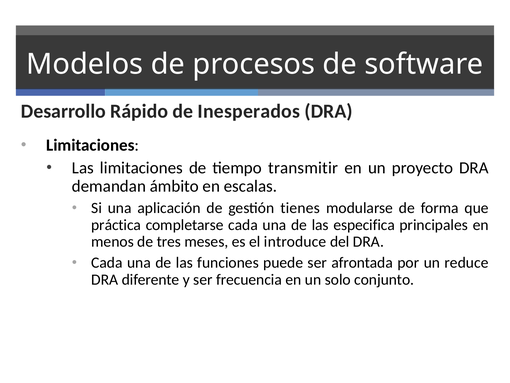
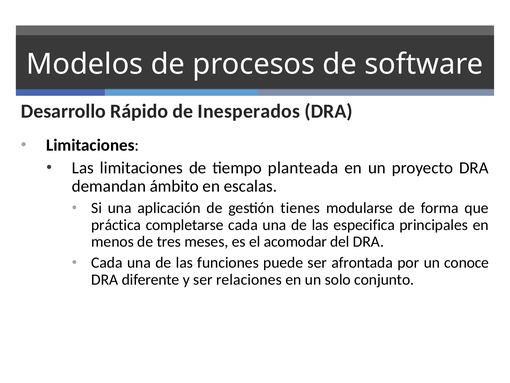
transmitir: transmitir -> planteada (303, 168)
introduce: introduce -> acomodar (295, 241)
reduce: reduce -> conoce (467, 263)
frecuencia: frecuencia -> relaciones (249, 279)
